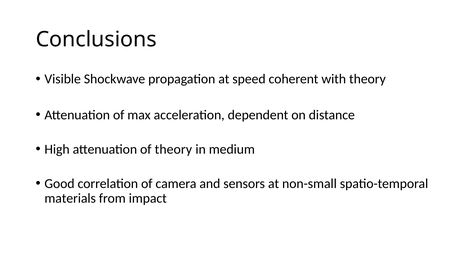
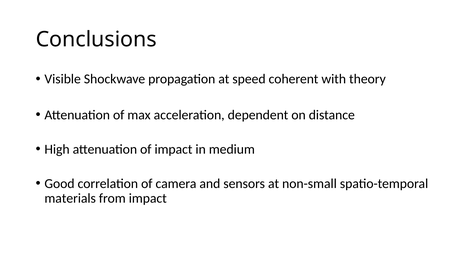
of theory: theory -> impact (173, 150)
